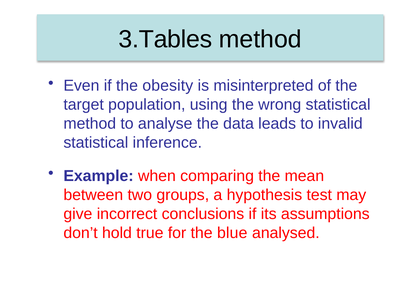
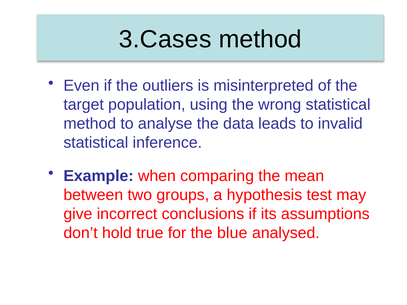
3.Tables: 3.Tables -> 3.Cases (165, 39)
obesity: obesity -> outliers (168, 86)
